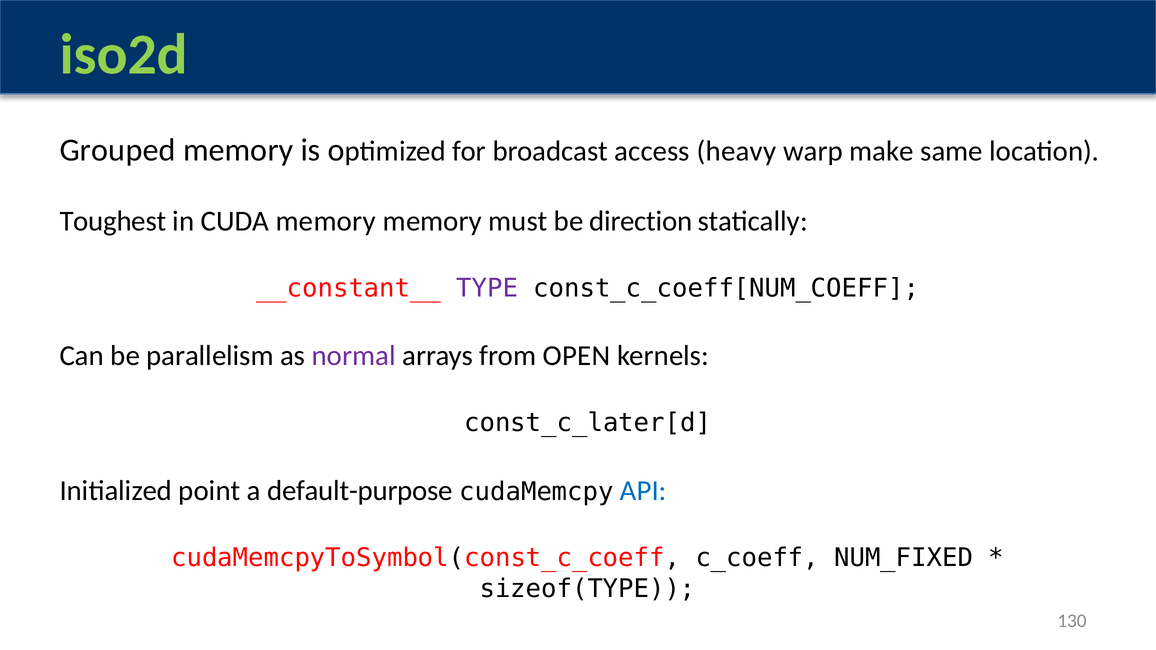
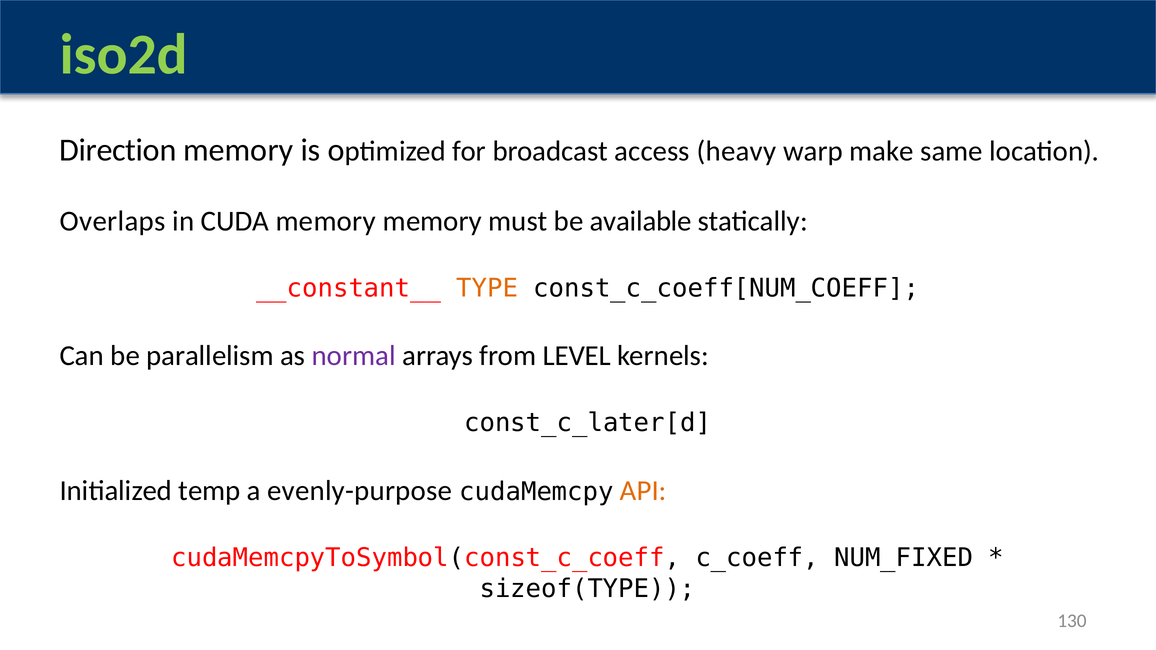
Grouped: Grouped -> Direction (118, 150)
Toughest: Toughest -> Overlaps (113, 221)
direction: direction -> available (641, 221)
TYPE colour: purple -> orange (487, 288)
OPEN: OPEN -> LEVEL (577, 356)
point: point -> temp (209, 491)
default-purpose: default-purpose -> evenly-purpose (360, 491)
API colour: blue -> orange (643, 491)
